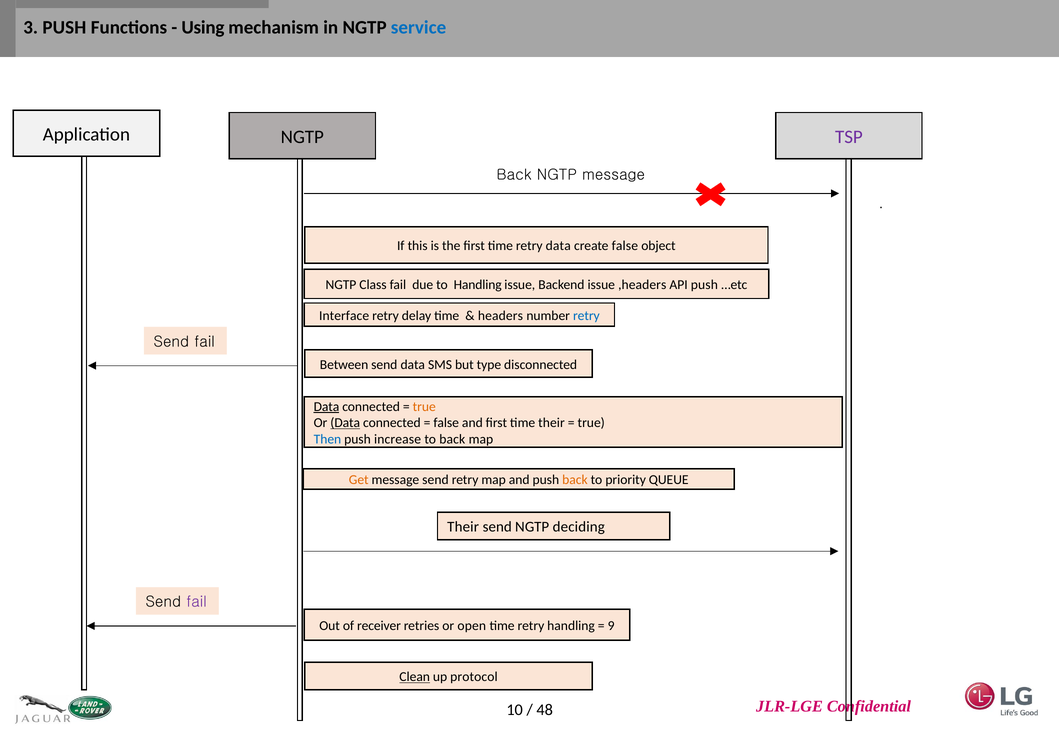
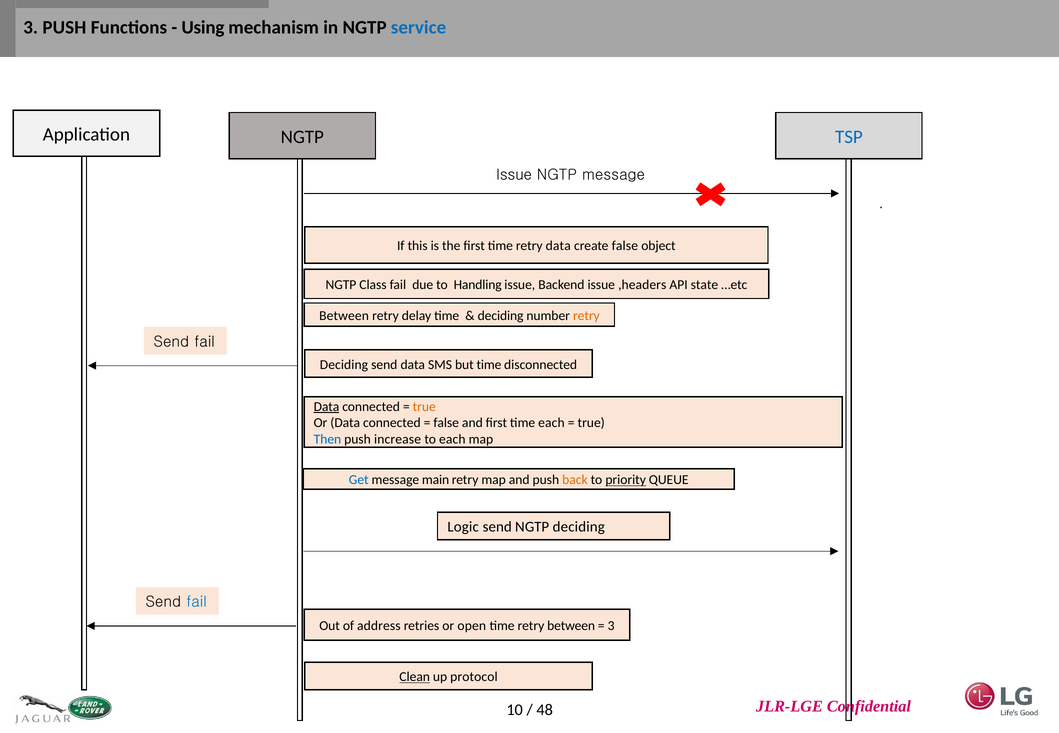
TSP colour: purple -> blue (849, 137)
Back: Back -> Issue (514, 175)
API push: push -> state (704, 285)
Interface: Interface -> Between (344, 316)
headers: headers -> deciding (501, 316)
retry colour: blue -> orange (586, 316)
Between: Between -> Deciding (344, 365)
but type: type -> time (489, 365)
Data underline: present -> none (345, 423)
time their: their -> each (551, 423)
to back: back -> each (452, 439)
Get colour: orange -> blue (359, 480)
message send: send -> main (436, 480)
priority underline: none -> present (626, 480)
Their: Their -> Logic (463, 527)
fail colour: purple -> blue (196, 602)
receiver: receiver -> address (379, 626)
retry handling: handling -> between (571, 626)
9: 9 -> 3 (611, 626)
